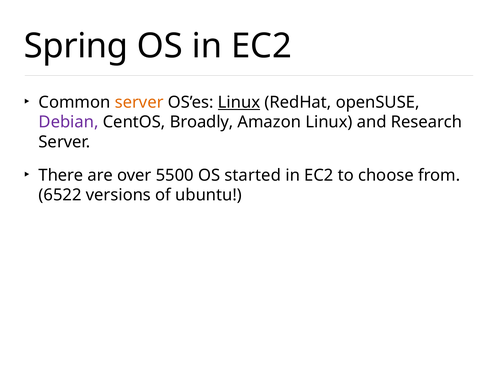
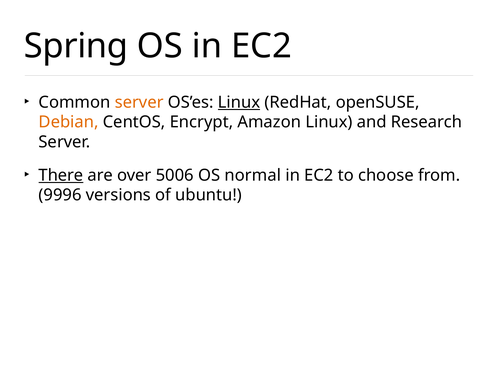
Debian colour: purple -> orange (69, 122)
Broadly: Broadly -> Encrypt (201, 122)
There underline: none -> present (61, 175)
5500: 5500 -> 5006 (175, 175)
started: started -> normal (253, 175)
6522: 6522 -> 9996 (60, 195)
